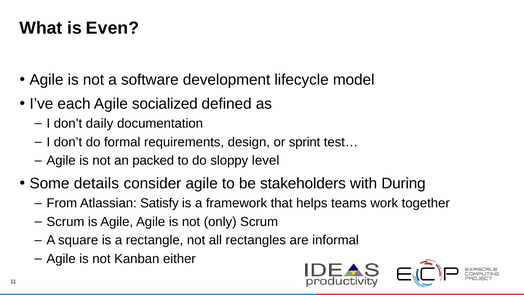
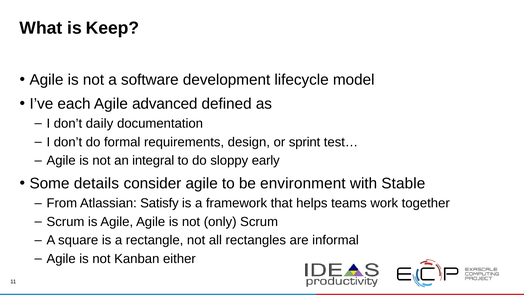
Even: Even -> Keep (113, 28)
socialized: socialized -> advanced (165, 104)
packed: packed -> integral (153, 160)
level: level -> early (266, 160)
stakeholders: stakeholders -> environment (303, 183)
During: During -> Stable (403, 183)
